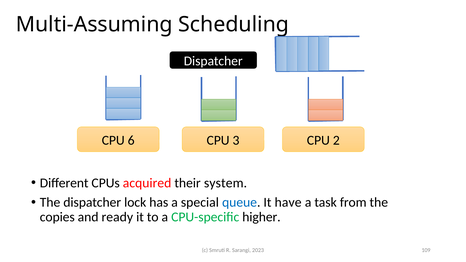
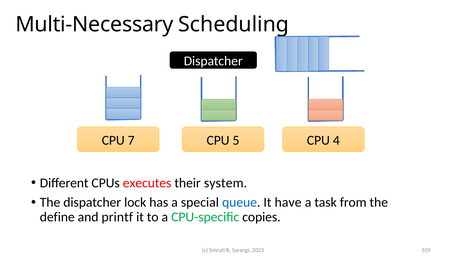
Multi-Assuming: Multi-Assuming -> Multi-Necessary (94, 25)
6: 6 -> 7 (131, 140)
3: 3 -> 5 (236, 140)
2: 2 -> 4 (336, 140)
acquired: acquired -> executes (147, 183)
copies: copies -> define (57, 217)
ready: ready -> printf (117, 217)
higher: higher -> copies (261, 217)
